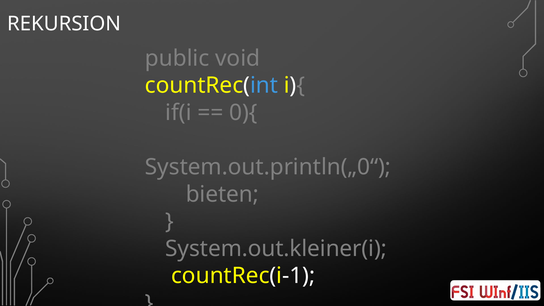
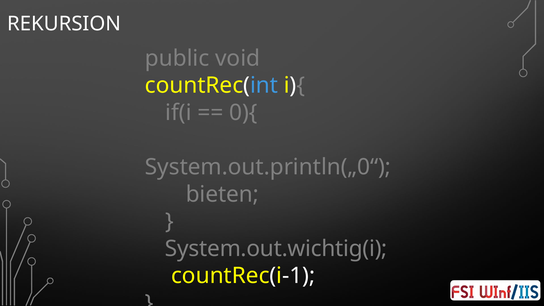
System.out.kleiner(i: System.out.kleiner(i -> System.out.wichtig(i (276, 249)
